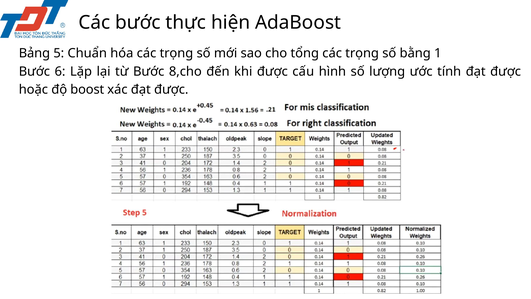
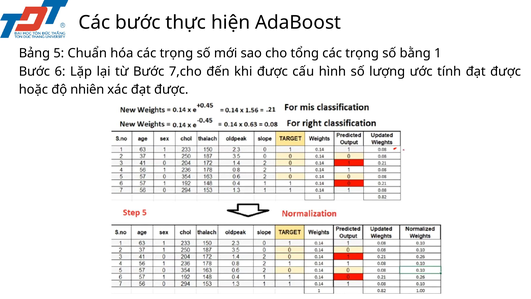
8,cho: 8,cho -> 7,cho (185, 71)
boost: boost -> nhiên (87, 89)
